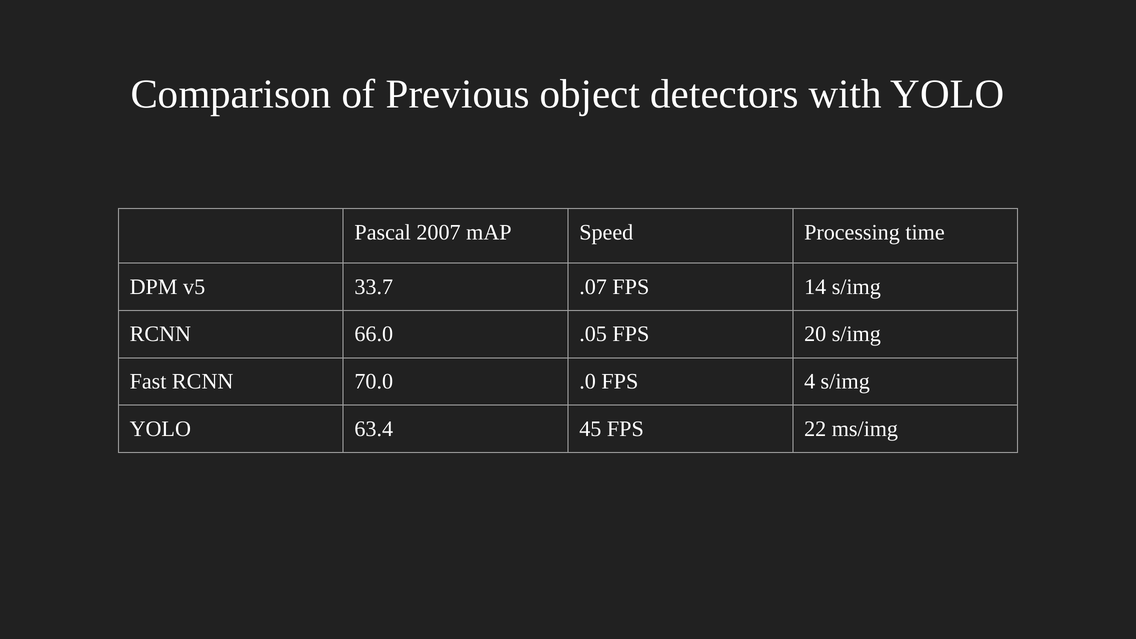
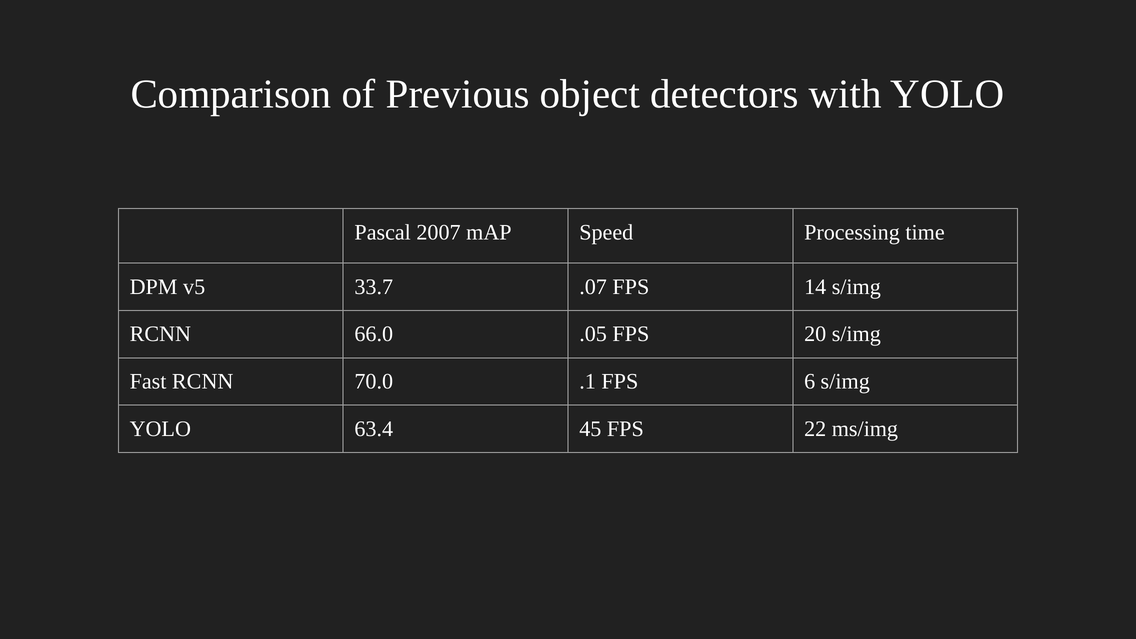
.0: .0 -> .1 (588, 381)
4: 4 -> 6 (810, 381)
